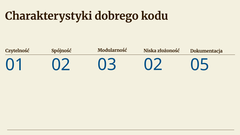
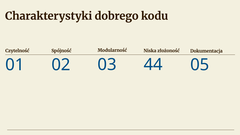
03 02: 02 -> 44 (153, 65)
